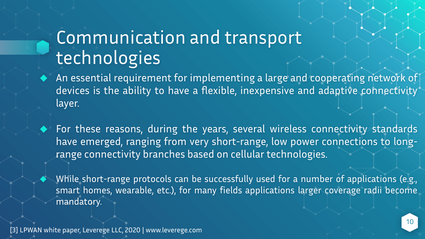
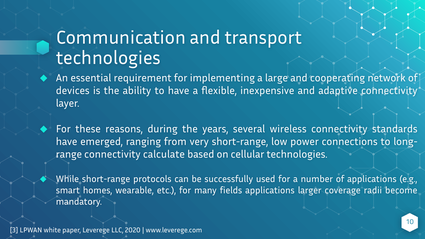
branches: branches -> calculate (164, 154)
